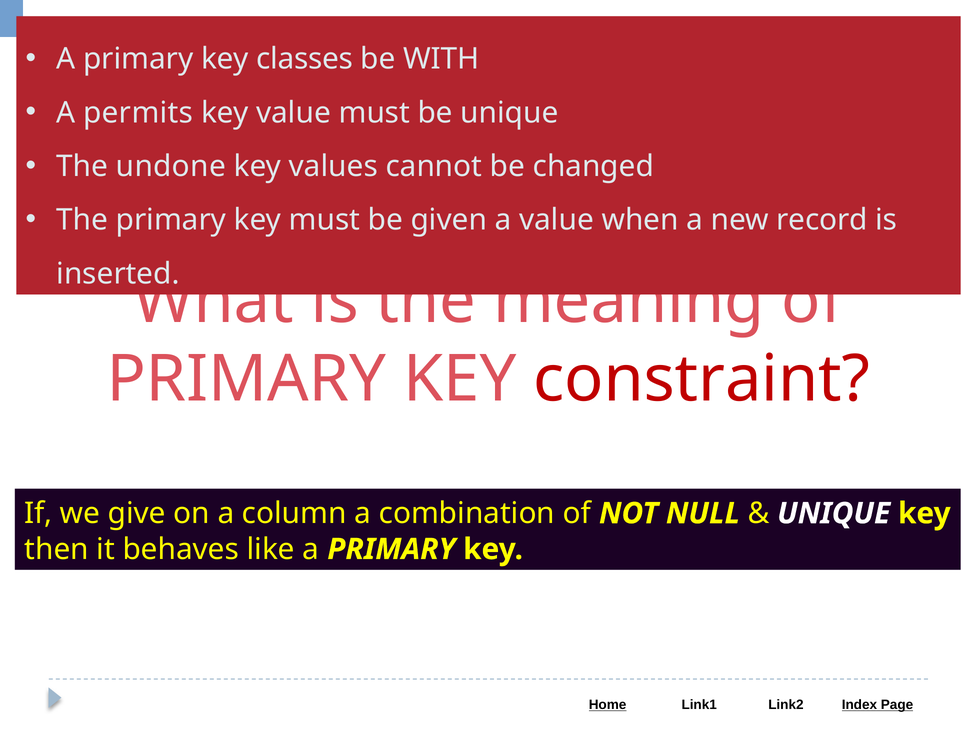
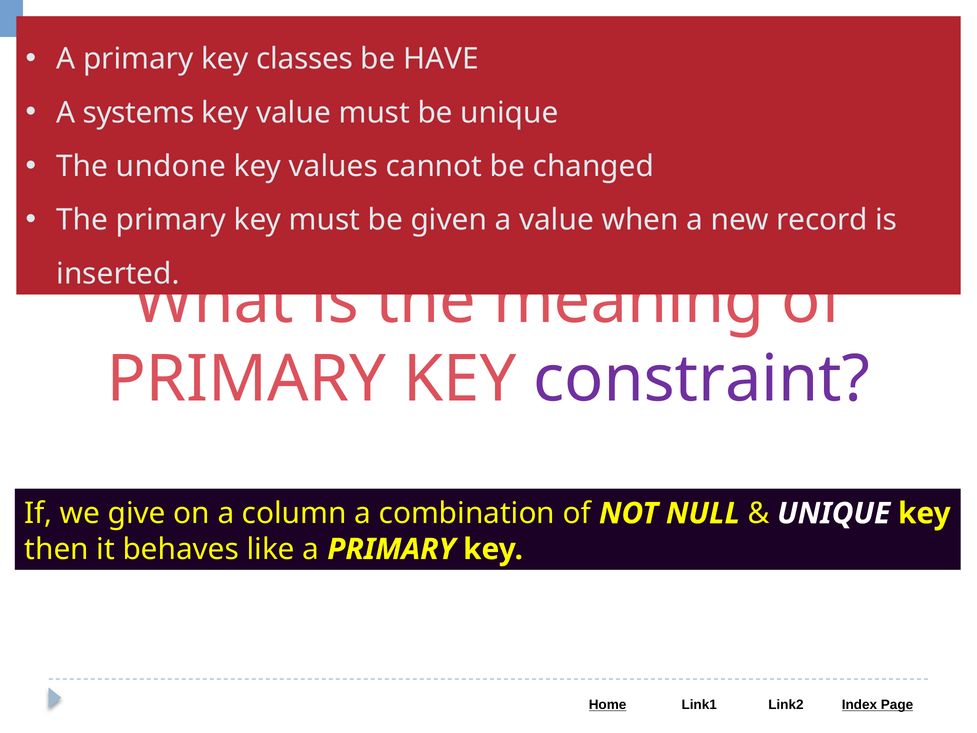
WITH: WITH -> HAVE (441, 59)
permits: permits -> systems (138, 113)
constraint colour: red -> purple (702, 379)
